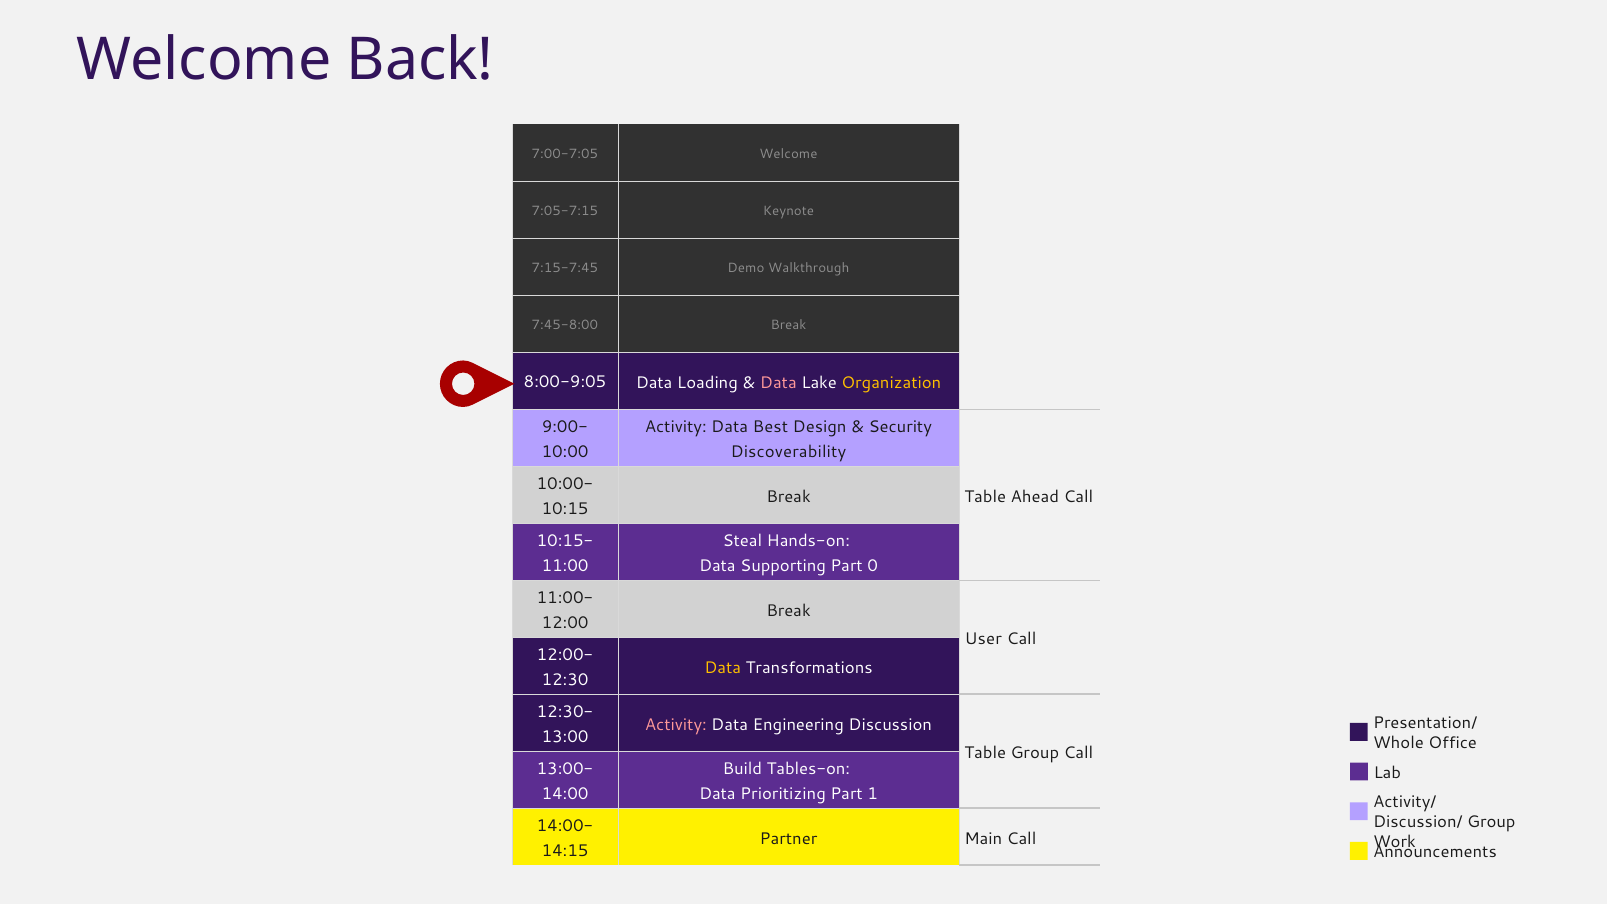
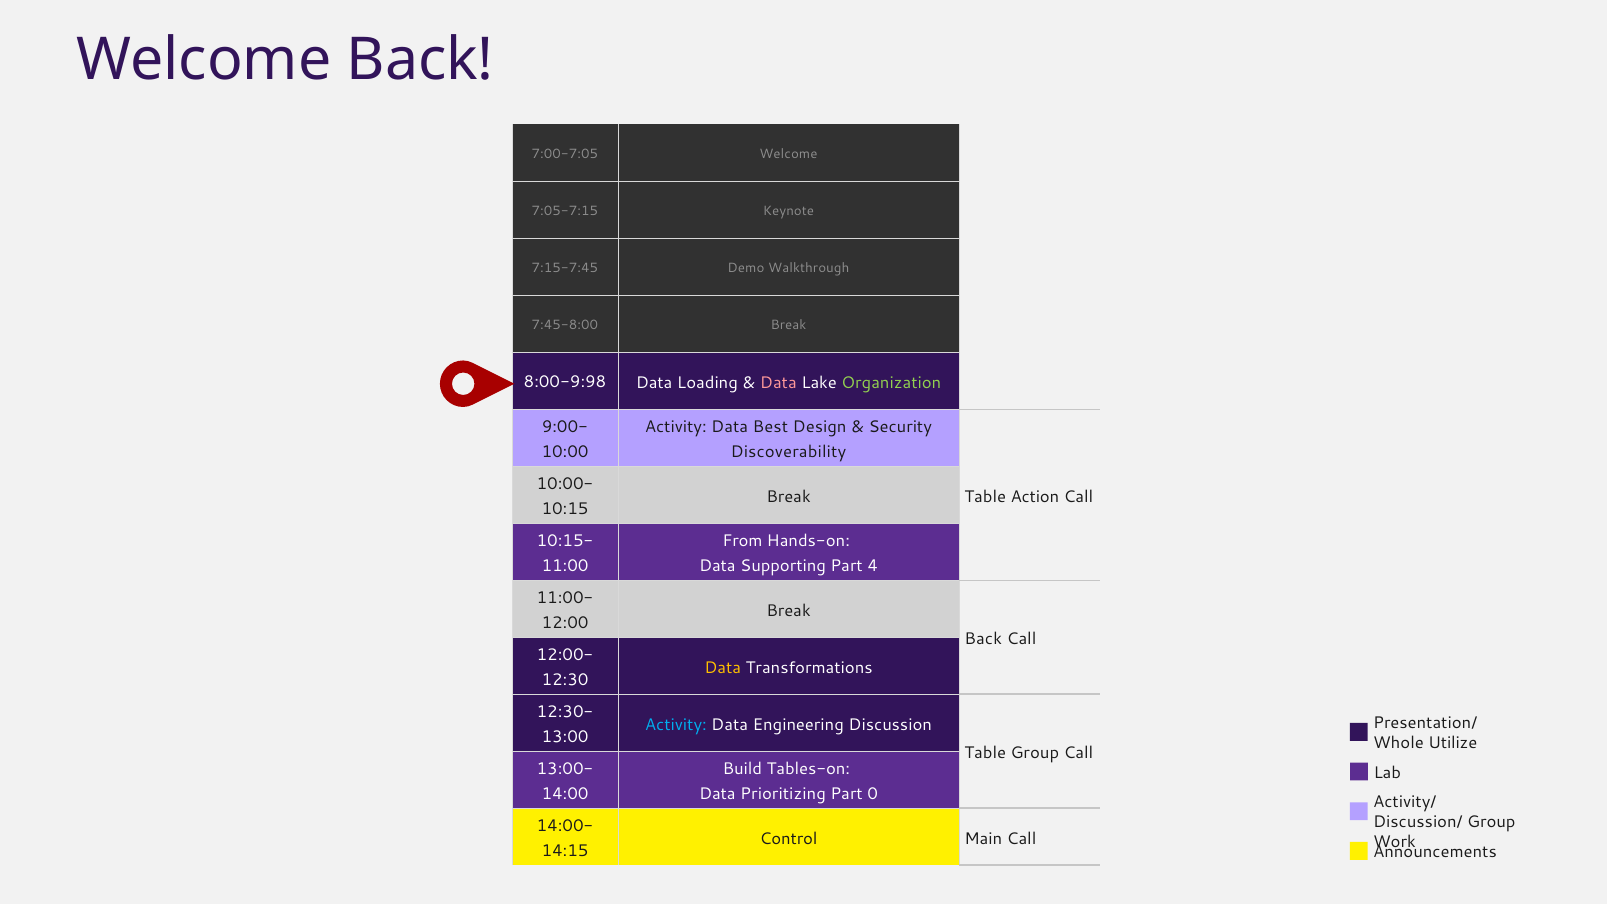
8:00-9:05: 8:00-9:05 -> 8:00-9:98 (565, 382)
Organization colour: yellow -> light green (891, 383)
Ahead: Ahead -> Action (1035, 497)
Steal: Steal -> From (742, 541)
0: 0 -> 4 (873, 566)
User: User -> Back (983, 639)
Activity colour: pink -> light blue (676, 725)
Office: Office -> Utilize (1453, 743)
1: 1 -> 0 (873, 794)
Partner: Partner -> Control (789, 839)
